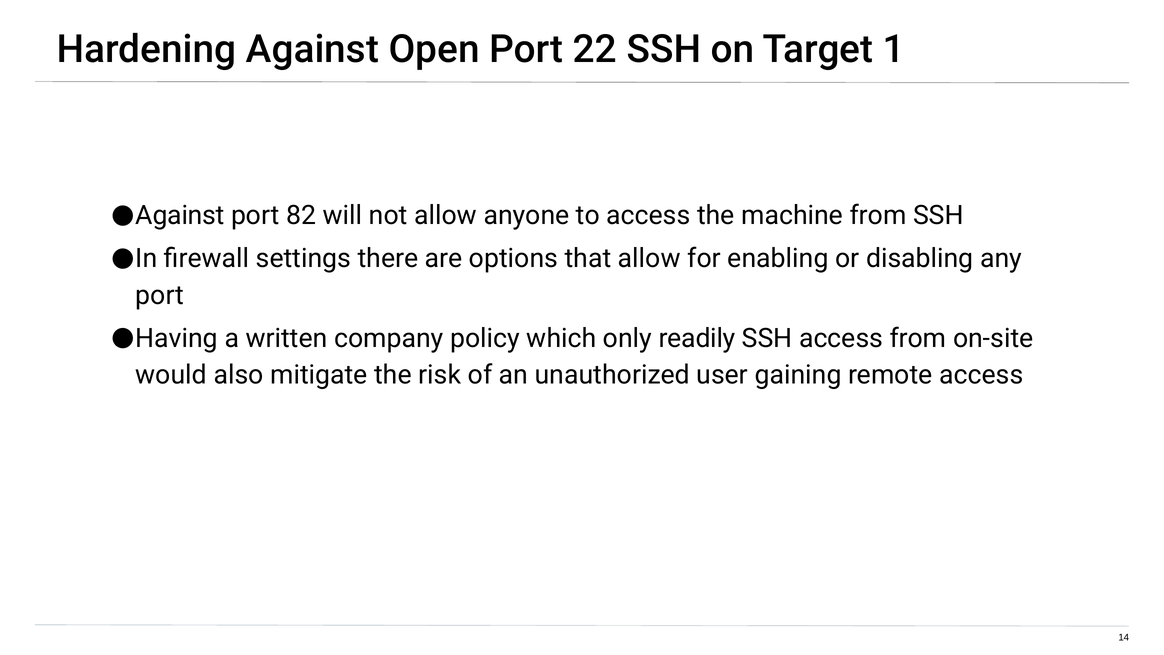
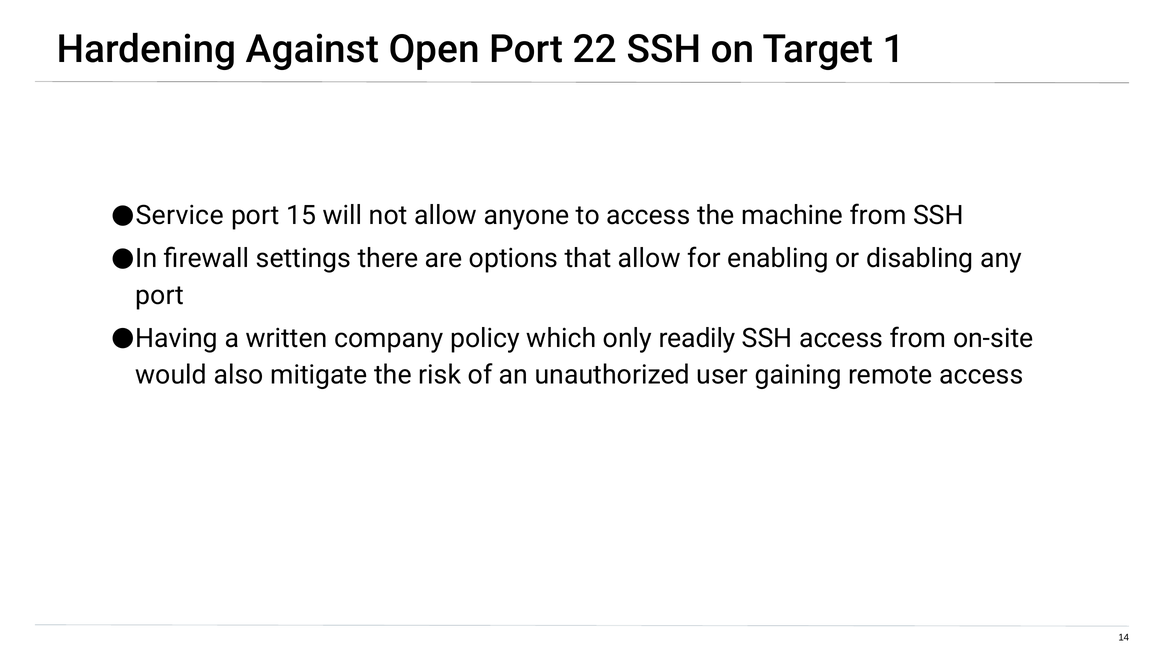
Against: Against -> Service (180, 216)
82: 82 -> 15 (301, 216)
